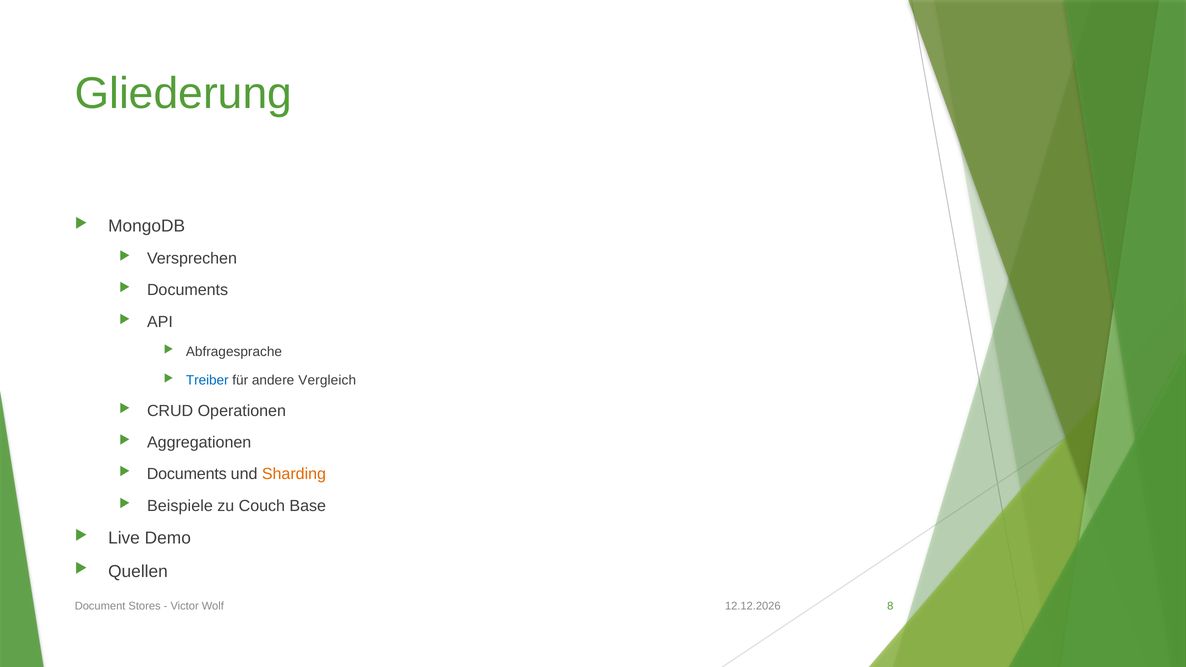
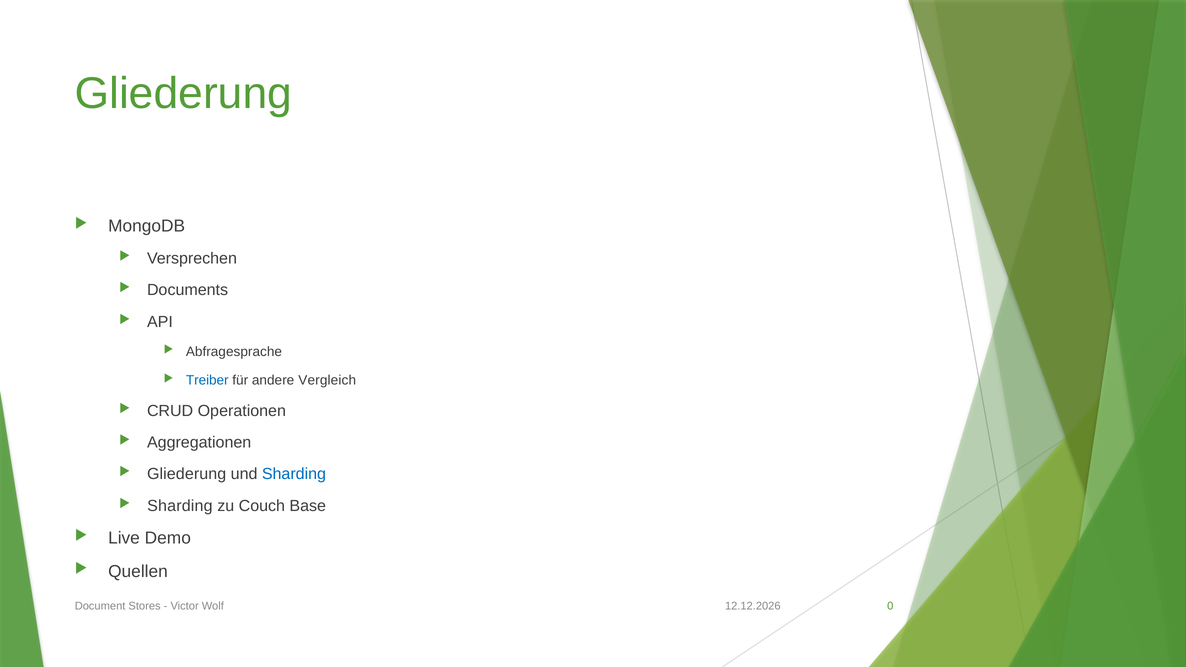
Documents: Documents -> Gliederung (187, 474)
Sharding colour: orange -> blue (294, 474)
Beispiele: Beispiele -> Sharding (180, 506)
8: 8 -> 0 (890, 606)
